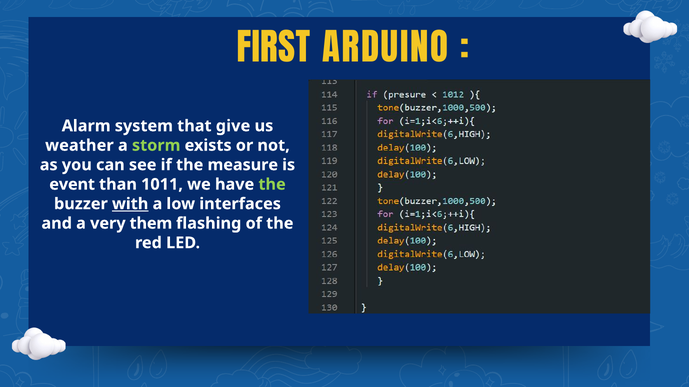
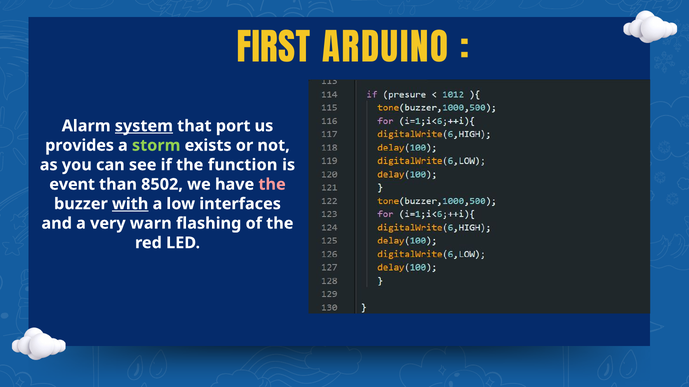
system underline: none -> present (144, 126)
give: give -> port (233, 126)
weather: weather -> provides (80, 146)
measure: measure -> function (243, 165)
1011: 1011 -> 8502 (162, 185)
the colour: light green -> pink (272, 185)
them: them -> warn (151, 224)
